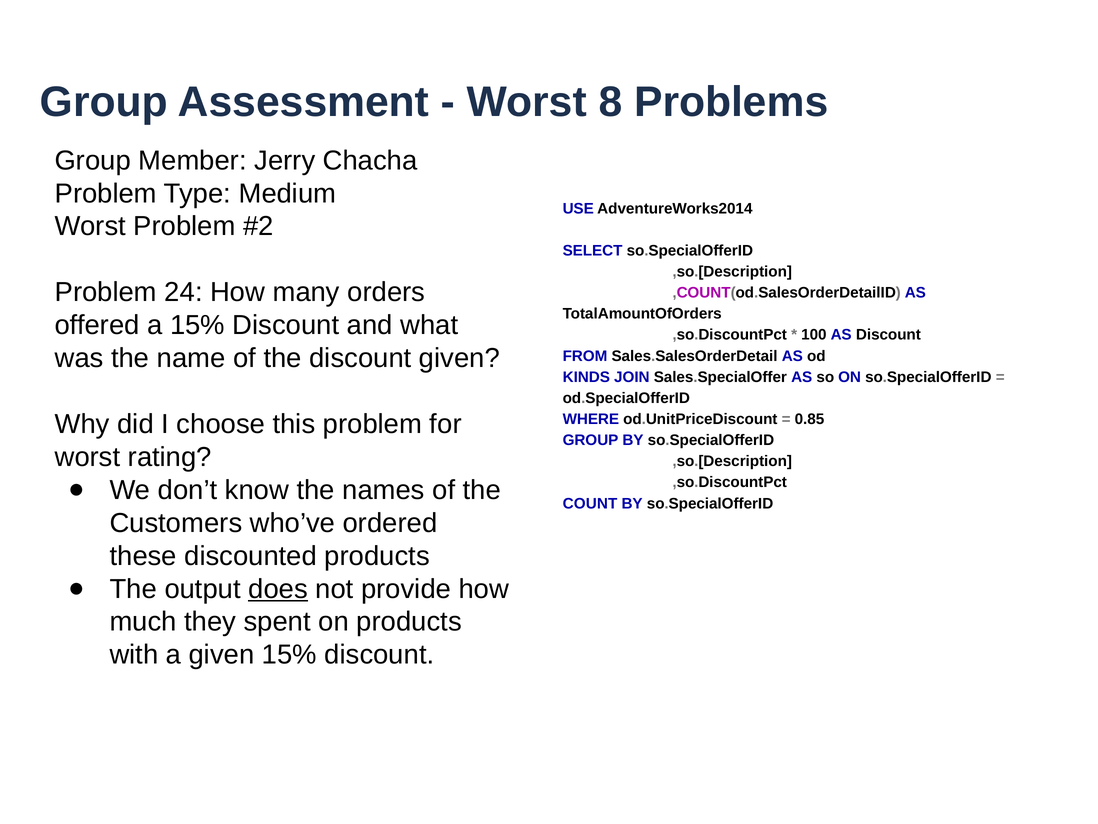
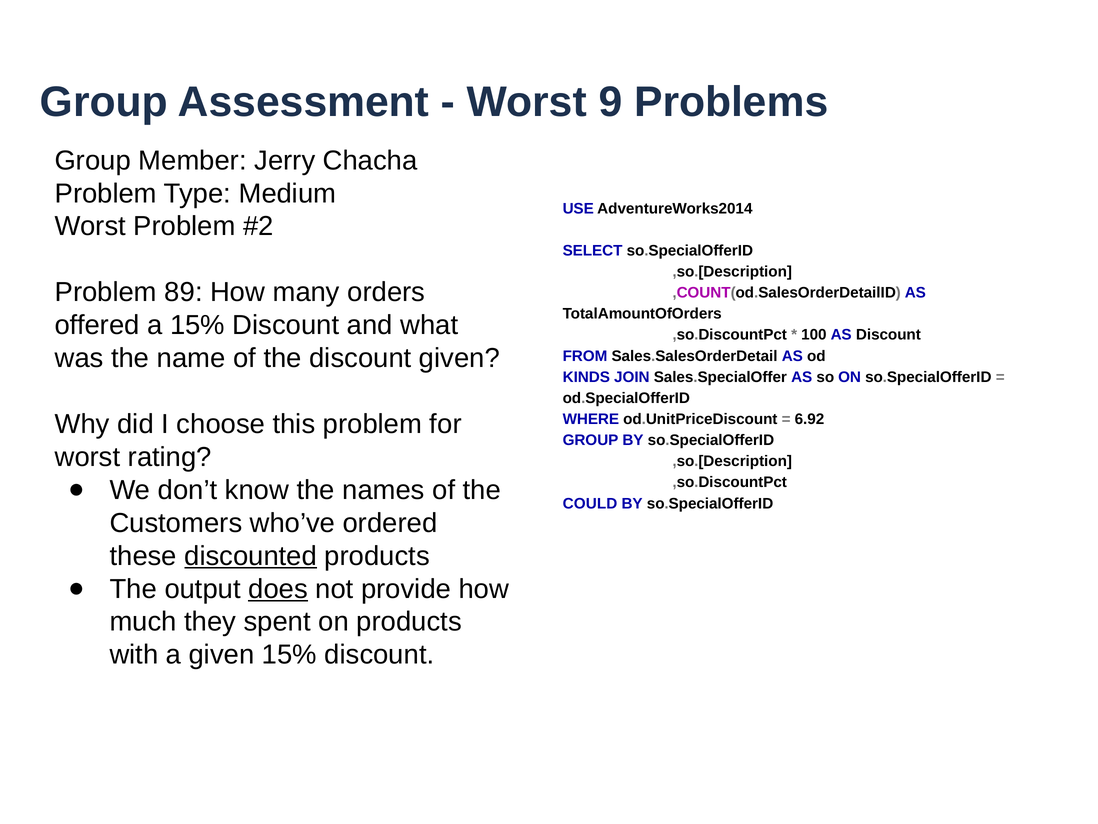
8: 8 -> 9 (610, 102)
24: 24 -> 89 (184, 292)
0.85: 0.85 -> 6.92 (809, 419)
COUNT: COUNT -> COULD (590, 503)
discounted underline: none -> present (251, 556)
